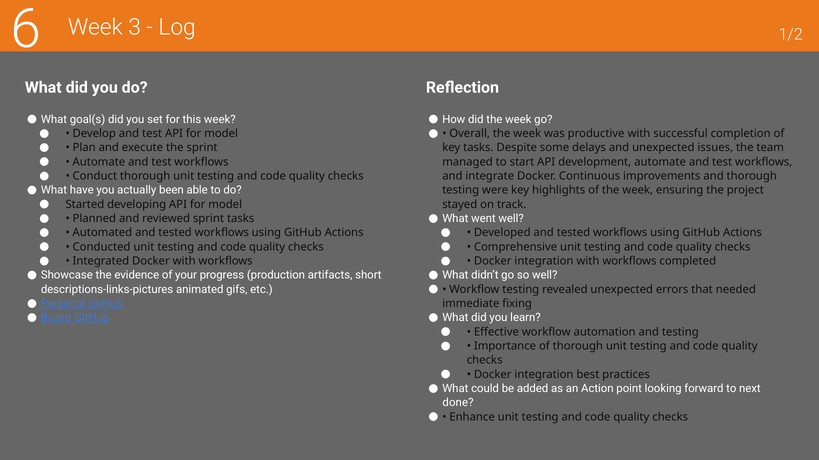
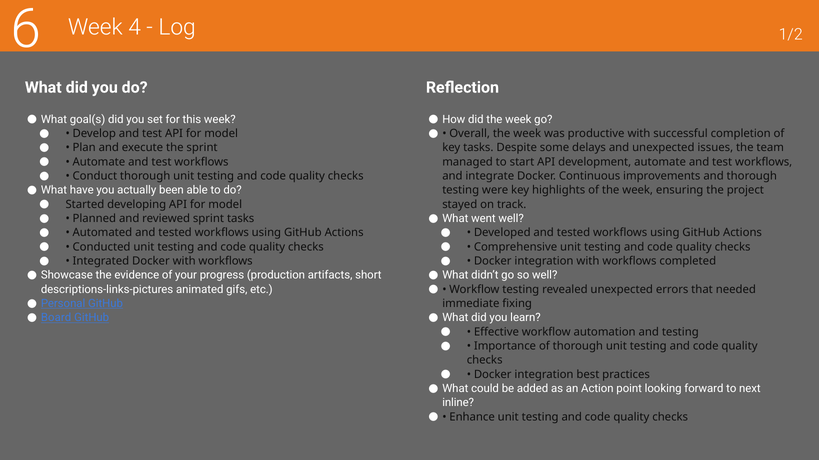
3: 3 -> 4 (135, 27)
done: done -> inline (458, 403)
